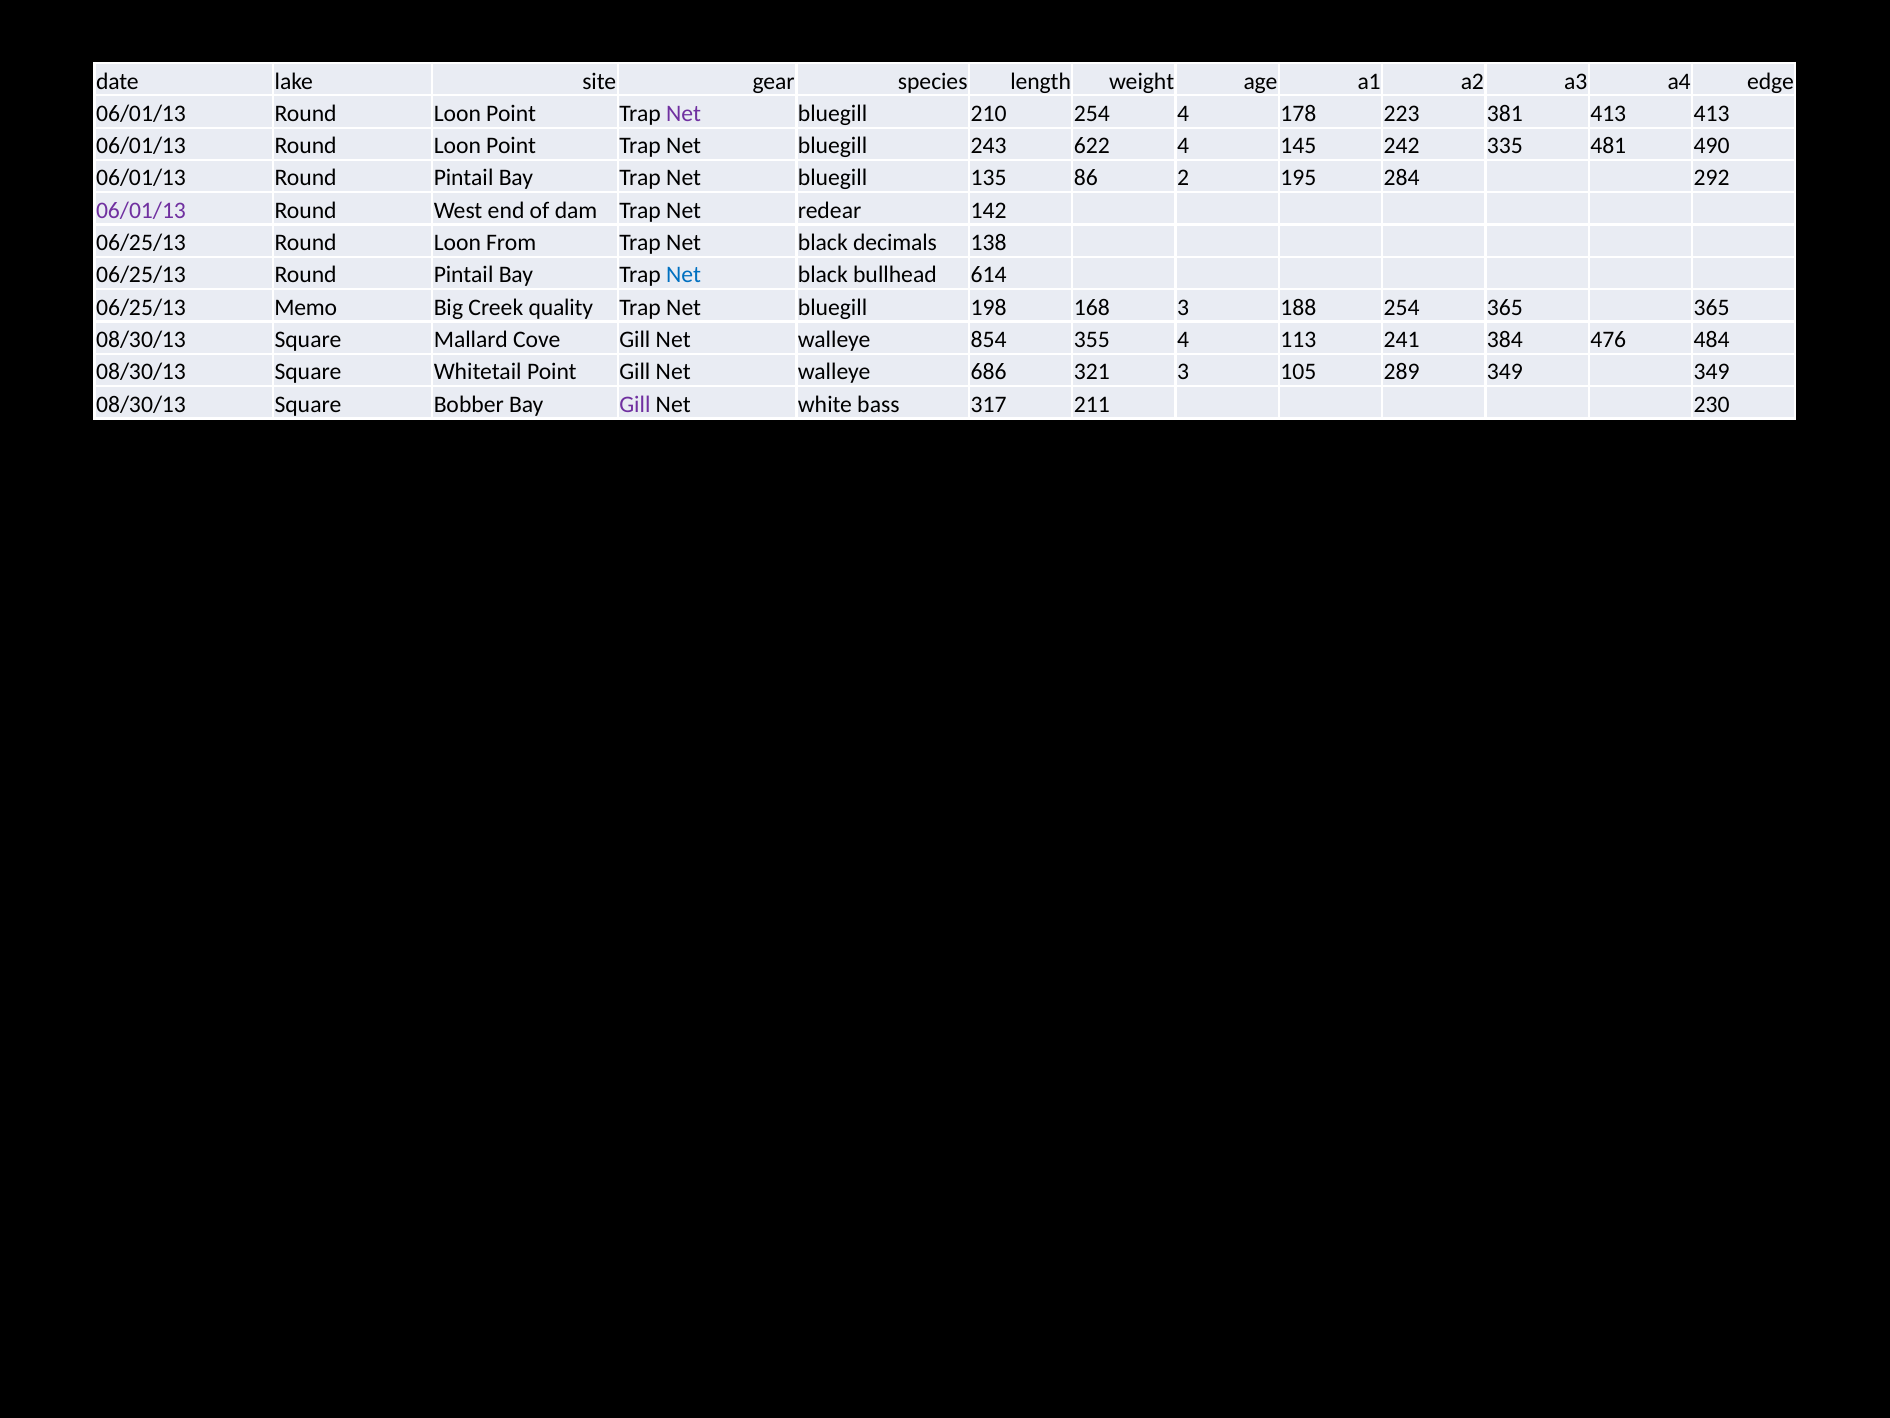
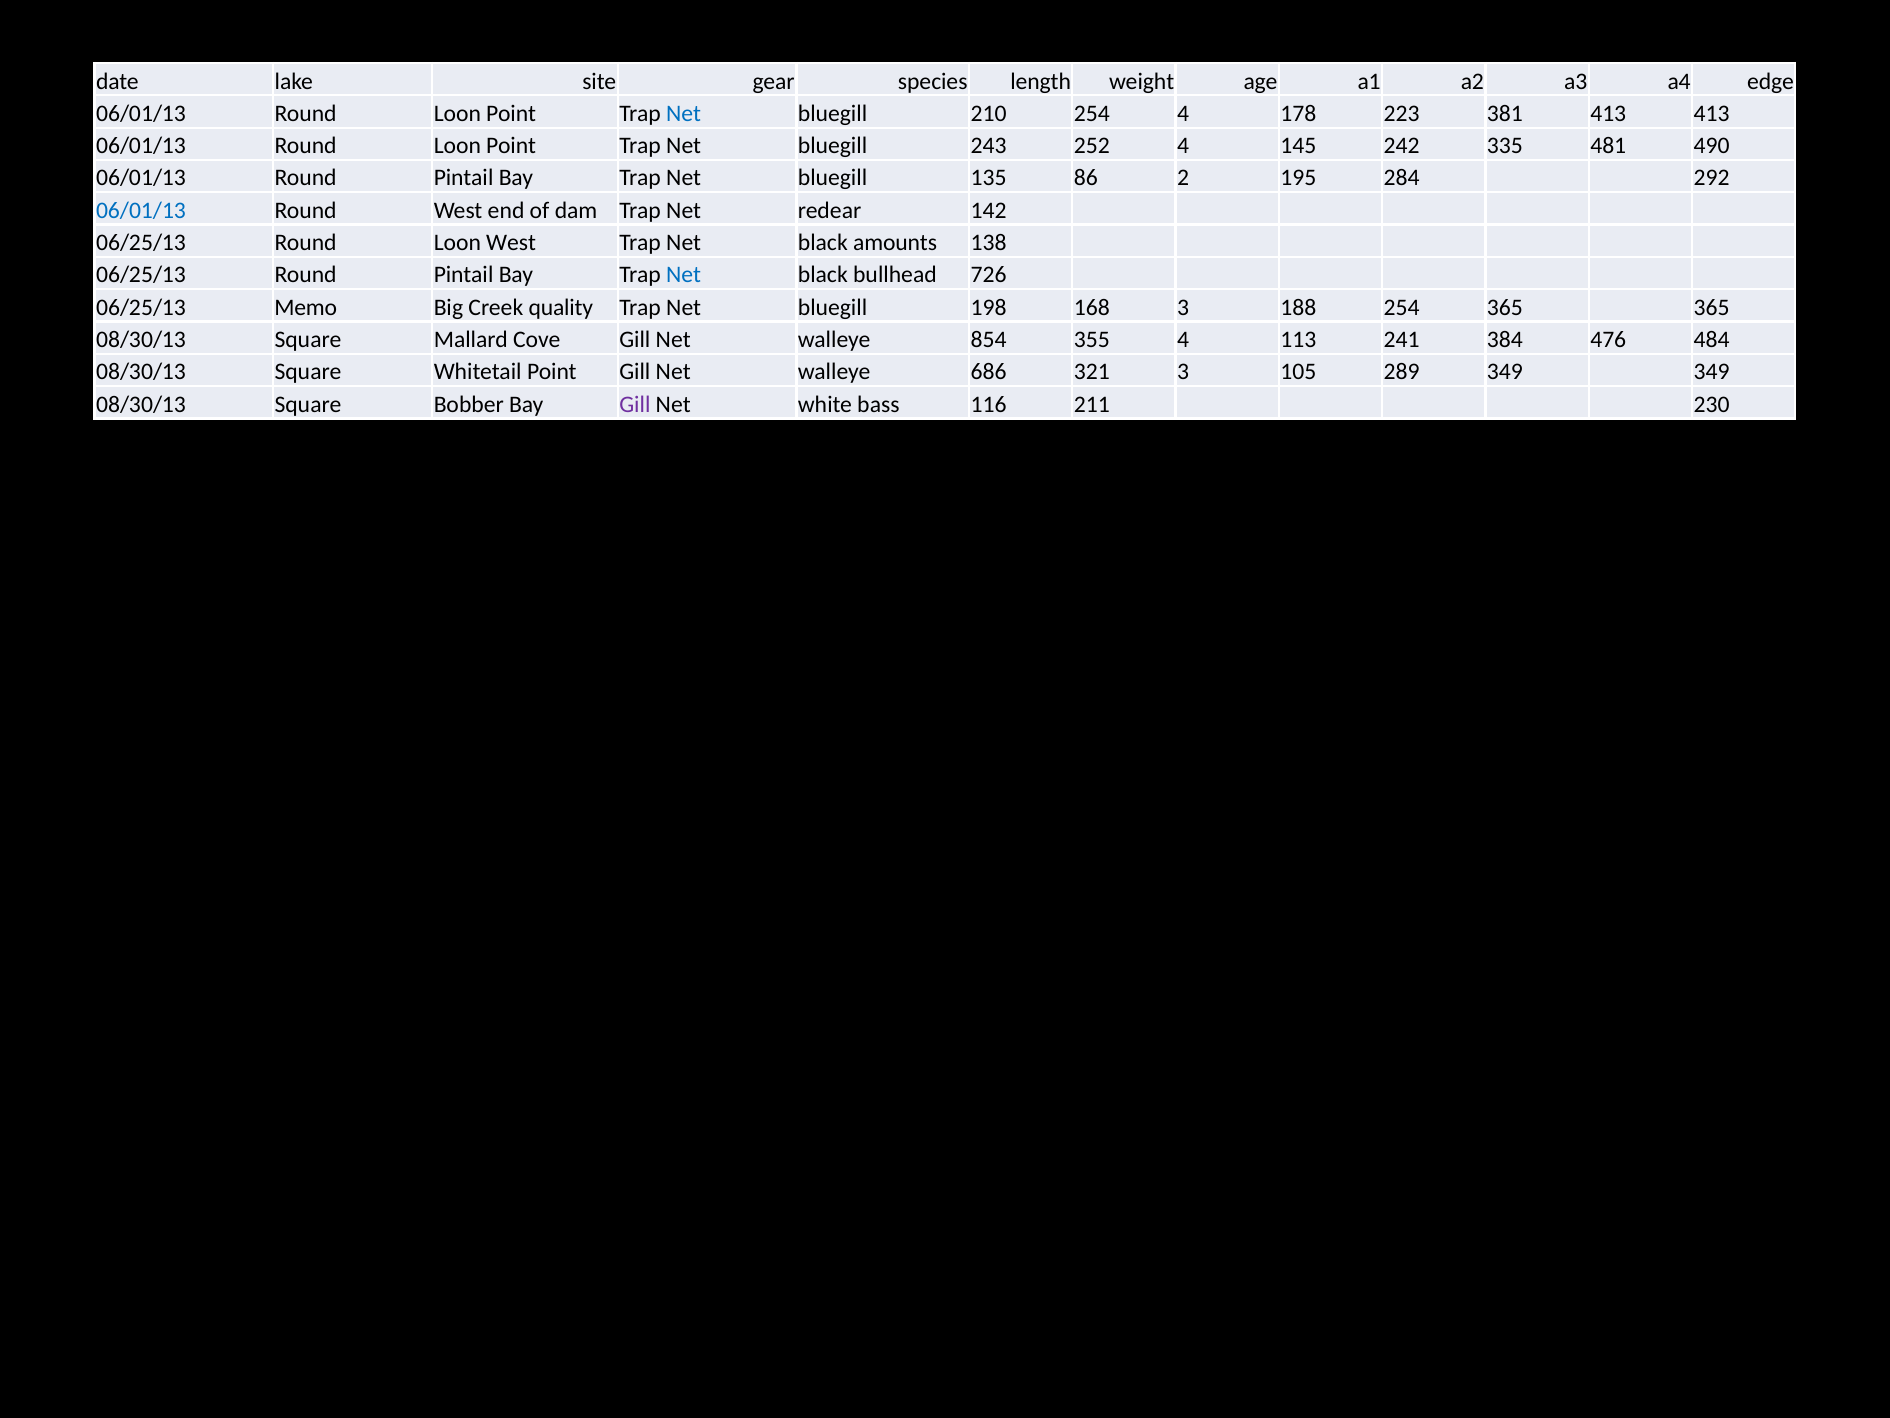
Net colour: purple -> blue (684, 113)
622: 622 -> 252 (1092, 146)
06/01/13 colour: purple -> blue (141, 210)
Loon From: From -> West (511, 243)
decimals: decimals -> amounts (895, 243)
614: 614 -> 726 (989, 275)
317: 317 -> 116 (989, 404)
